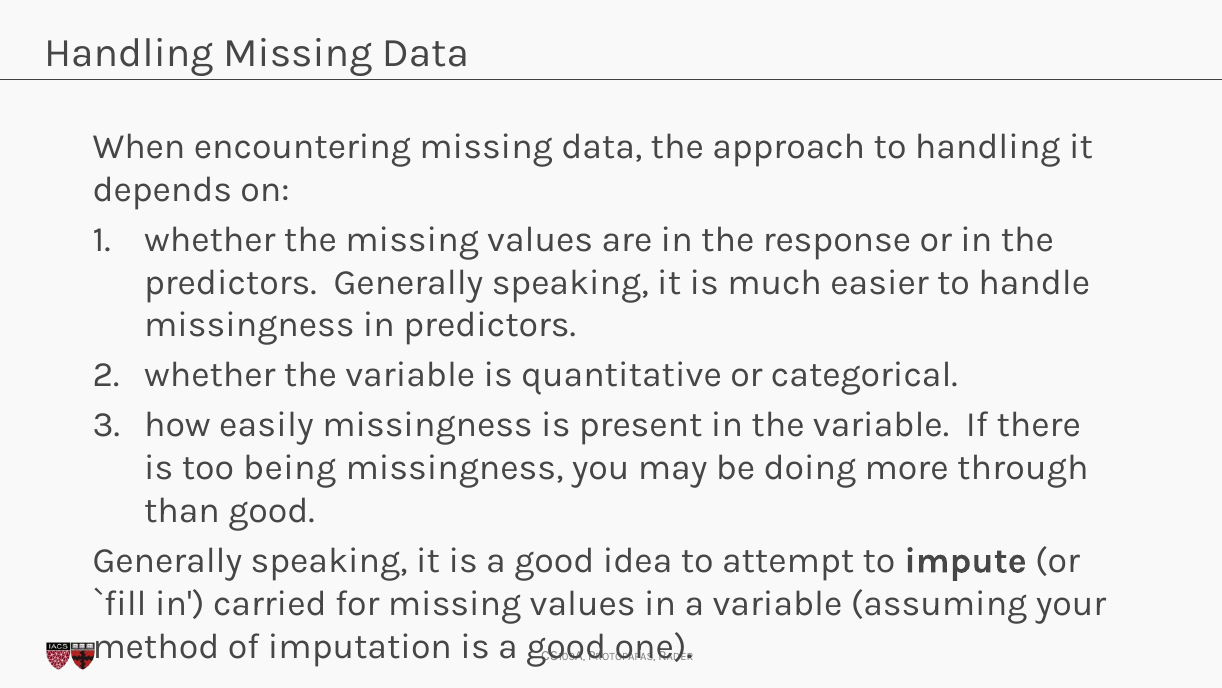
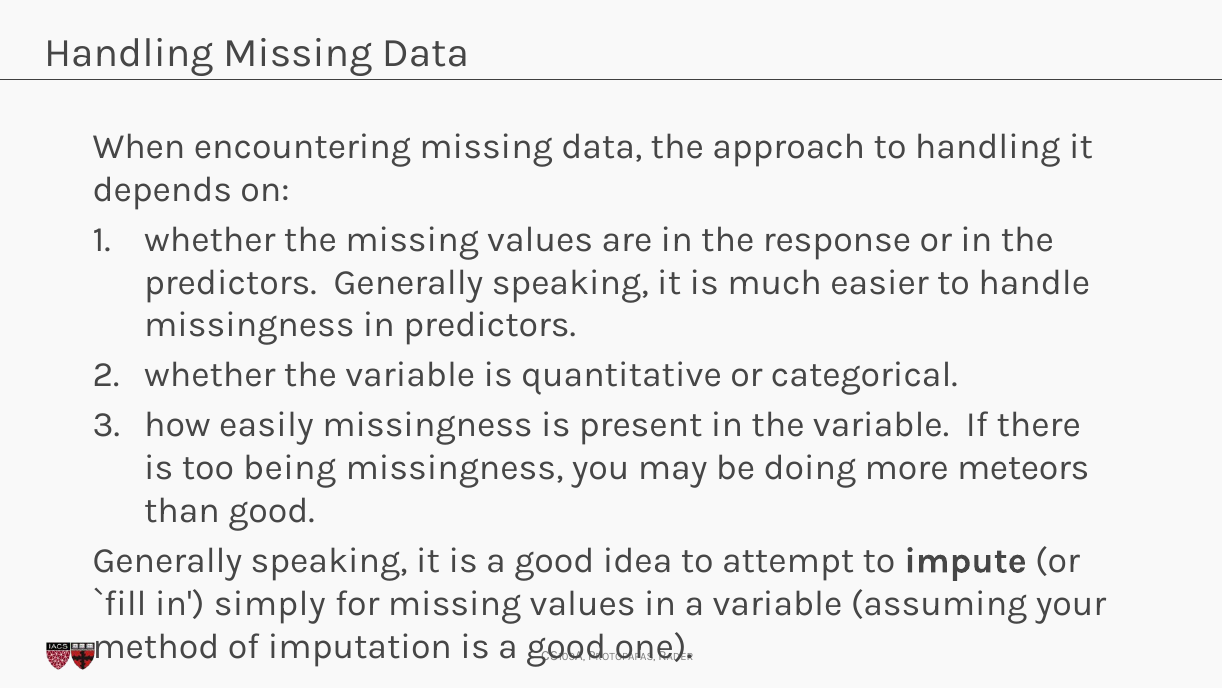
through: through -> meteors (1023, 467)
carried: carried -> simply (270, 603)
